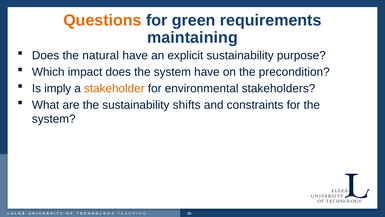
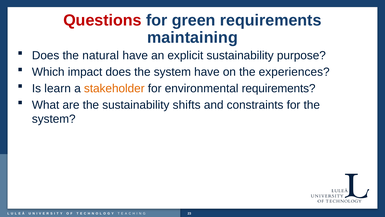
Questions colour: orange -> red (102, 20)
precondition: precondition -> experiences (294, 72)
imply: imply -> learn (58, 88)
environmental stakeholders: stakeholders -> requirements (279, 88)
